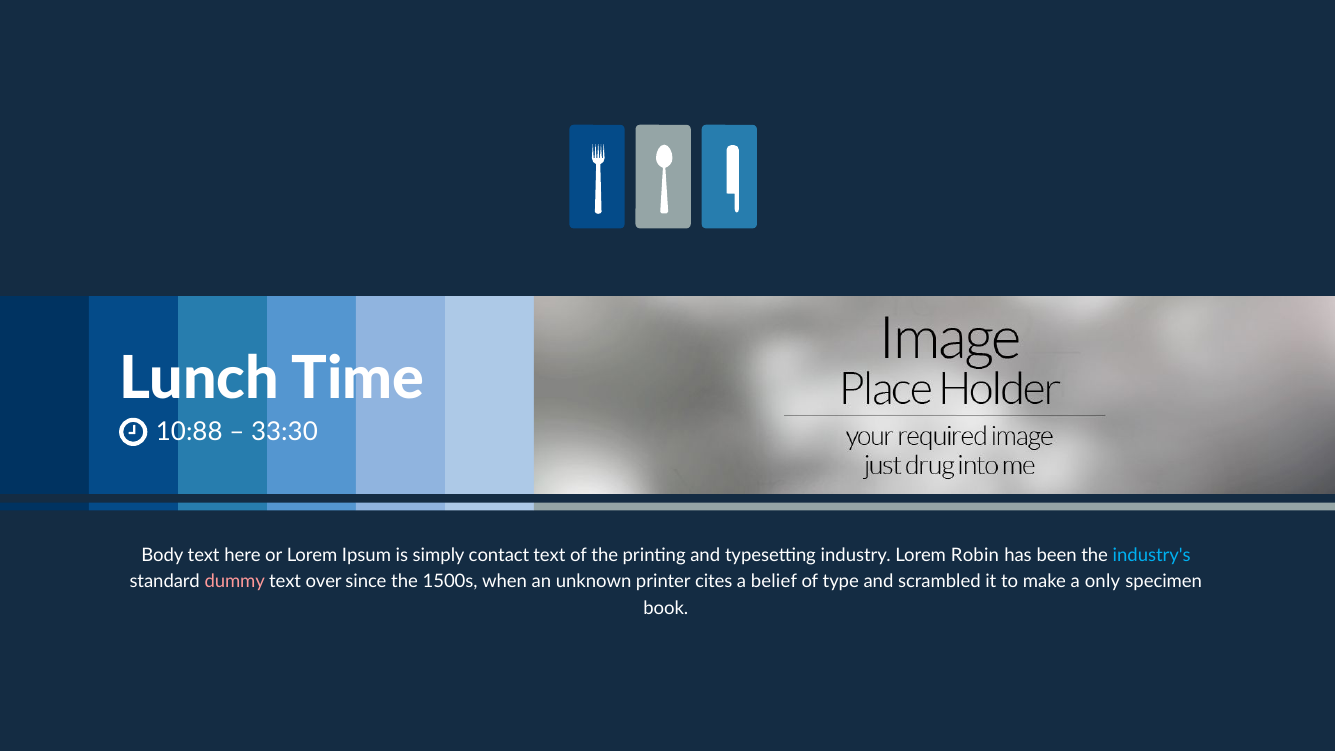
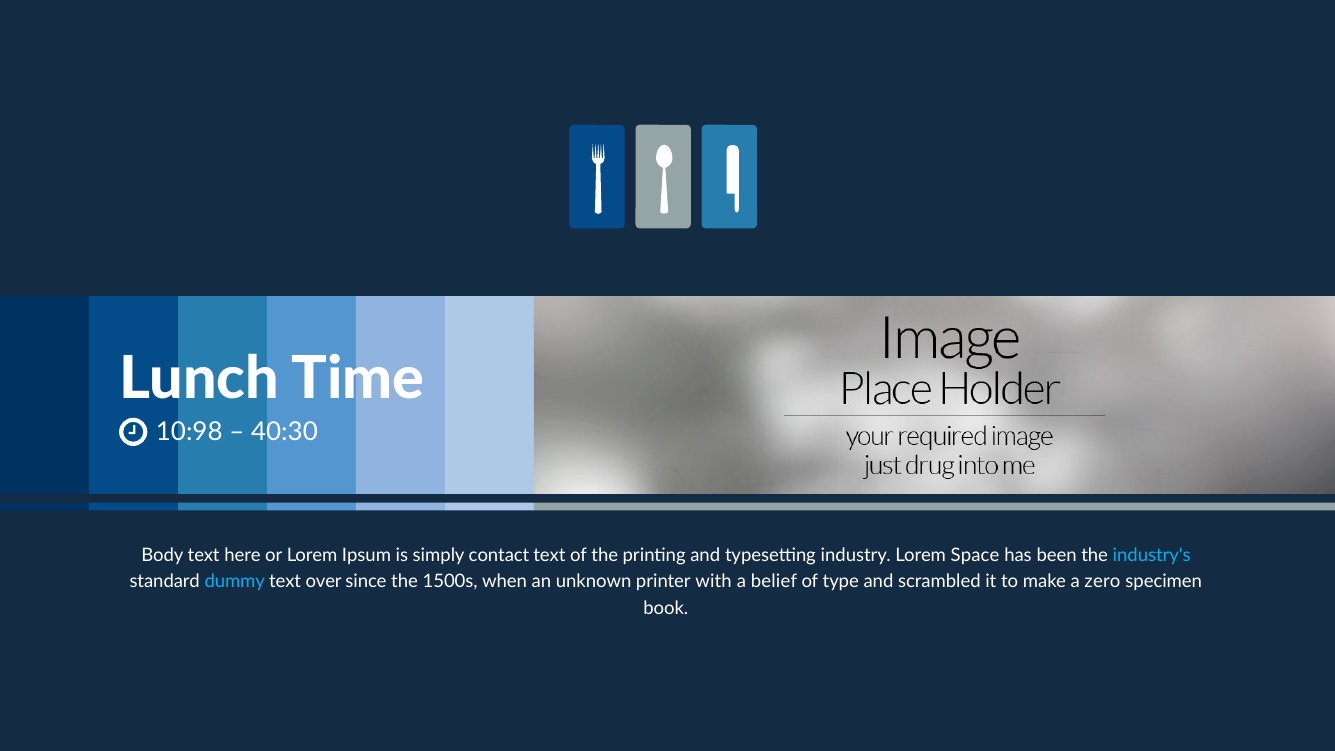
10:88: 10:88 -> 10:98 (189, 431)
33:30: 33:30 -> 40:30 (284, 431)
Robin: Robin -> Space (975, 555)
dummy colour: pink -> light blue (235, 582)
cites: cites -> with (714, 582)
only: only -> zero (1102, 582)
